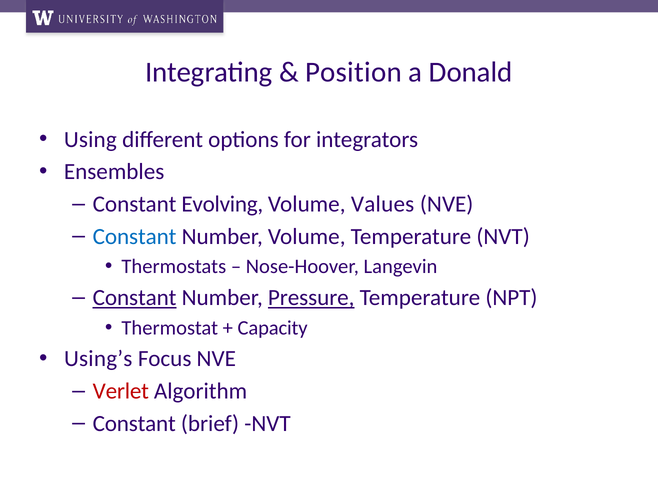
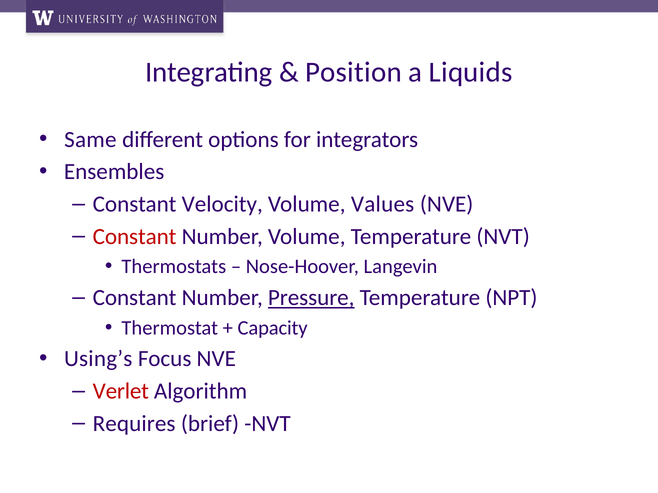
Donald: Donald -> Liquids (471, 72)
Using: Using -> Same (90, 140)
Evolving: Evolving -> Velocity (222, 204)
Constant colour: blue -> red (135, 237)
Constant underline: present -> none (135, 298)
Constant: Constant -> Requires (134, 424)
